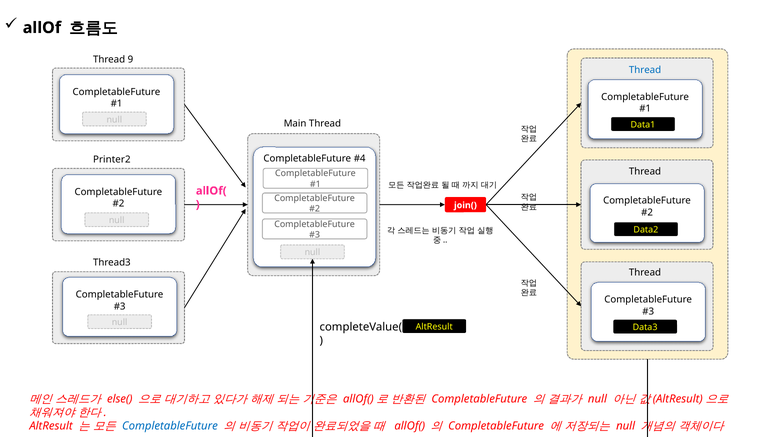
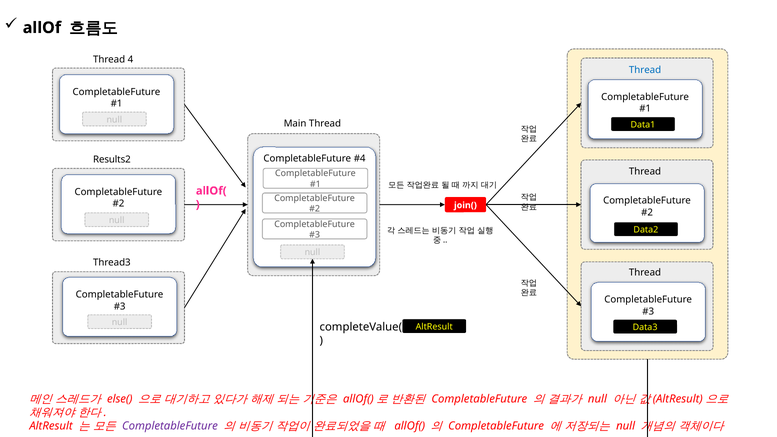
9: 9 -> 4 (130, 60)
Printer2: Printer2 -> Results2 (112, 160)
CompletableFuture colour: blue -> purple (170, 426)
